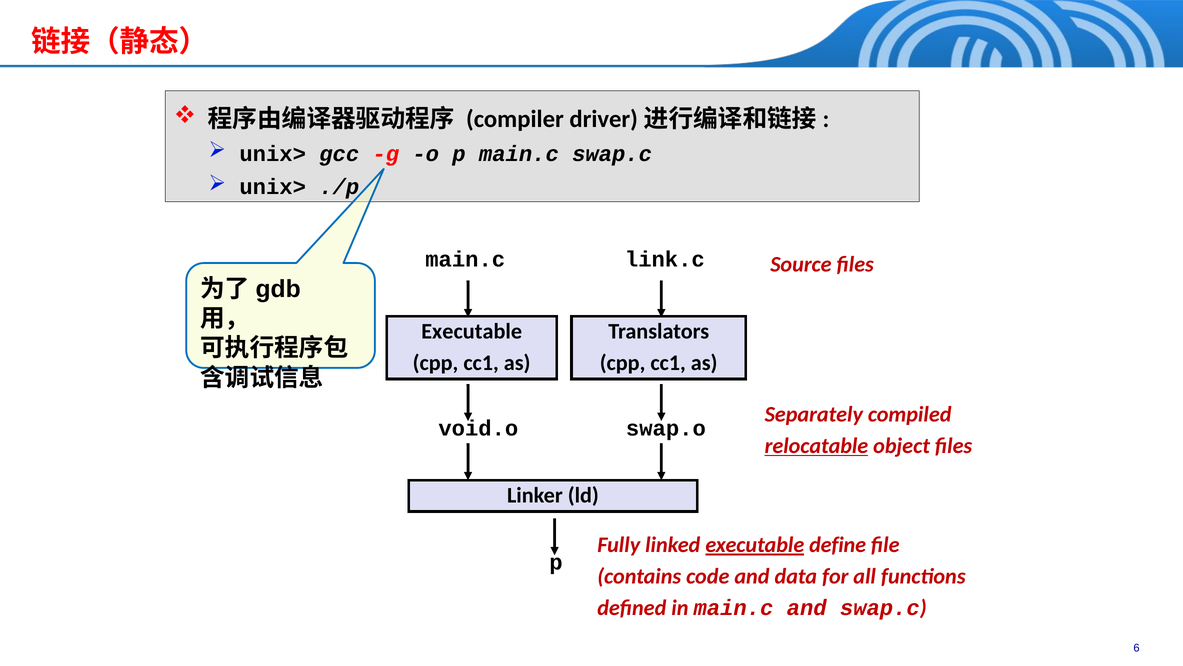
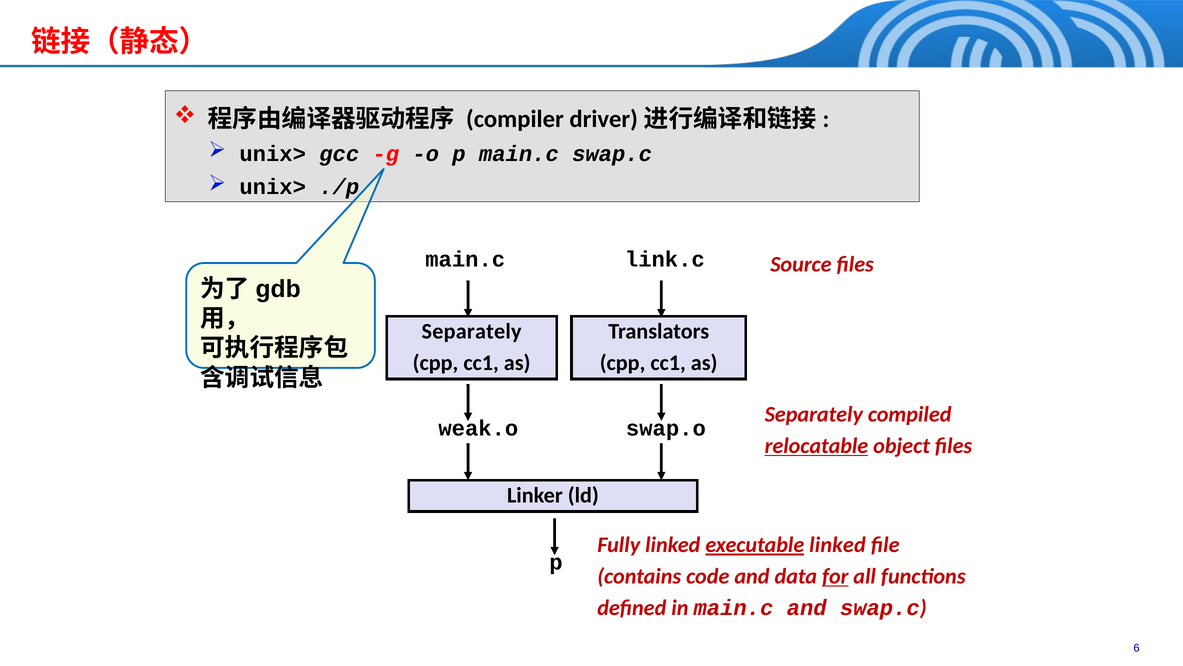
Executable: Executable -> Separately (472, 331)
void.o: void.o -> weak.o (478, 428)
executable define: define -> linked (837, 544)
for underline: none -> present (835, 576)
